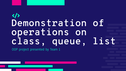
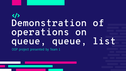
class: class -> queue (29, 41)
